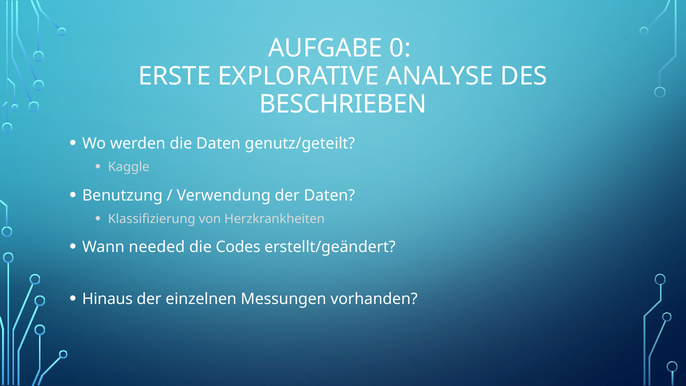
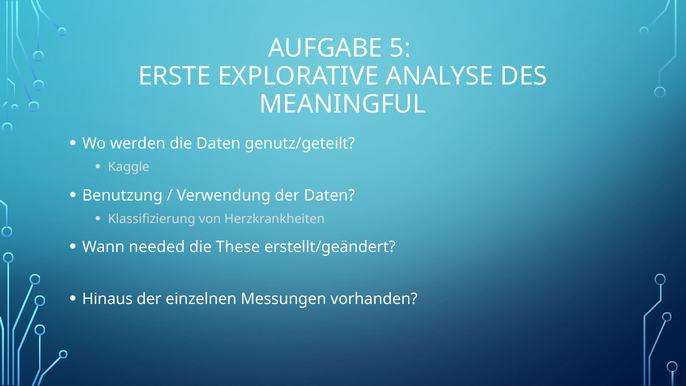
0: 0 -> 5 (400, 48)
BESCHRIEBEN: BESCHRIEBEN -> MEANINGFUL (343, 104)
Codes: Codes -> These (238, 247)
